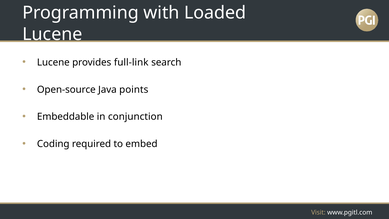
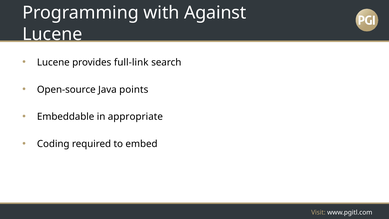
Loaded: Loaded -> Against (215, 13)
conjunction: conjunction -> appropriate (135, 117)
